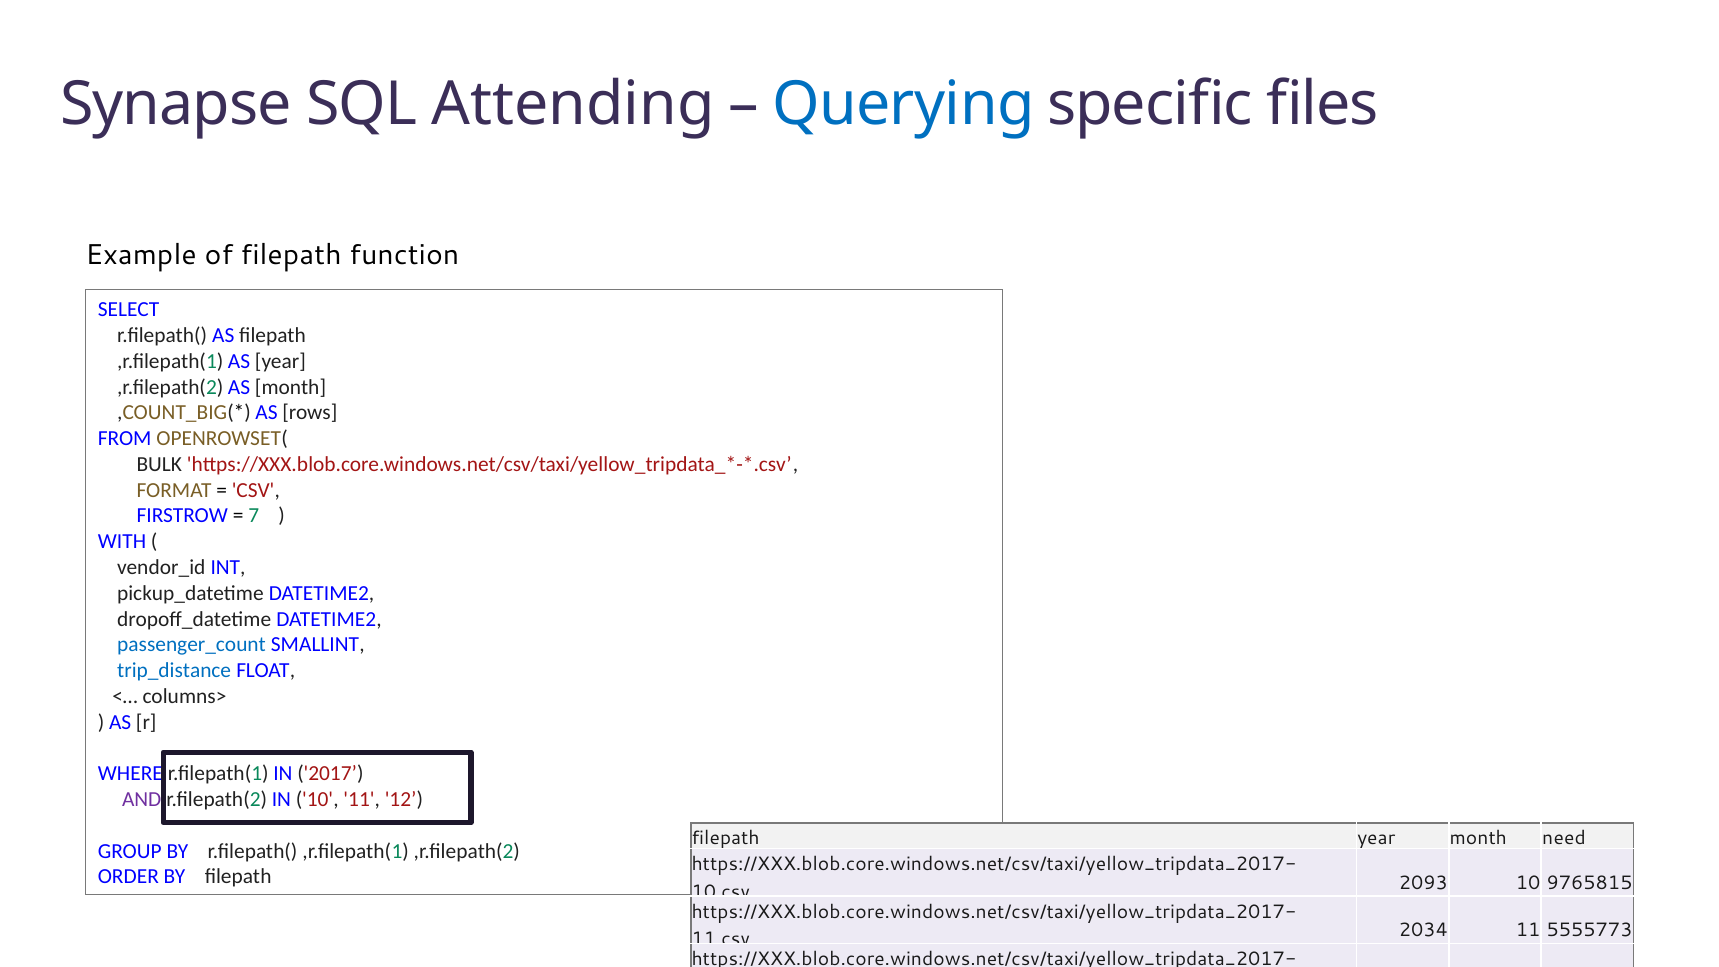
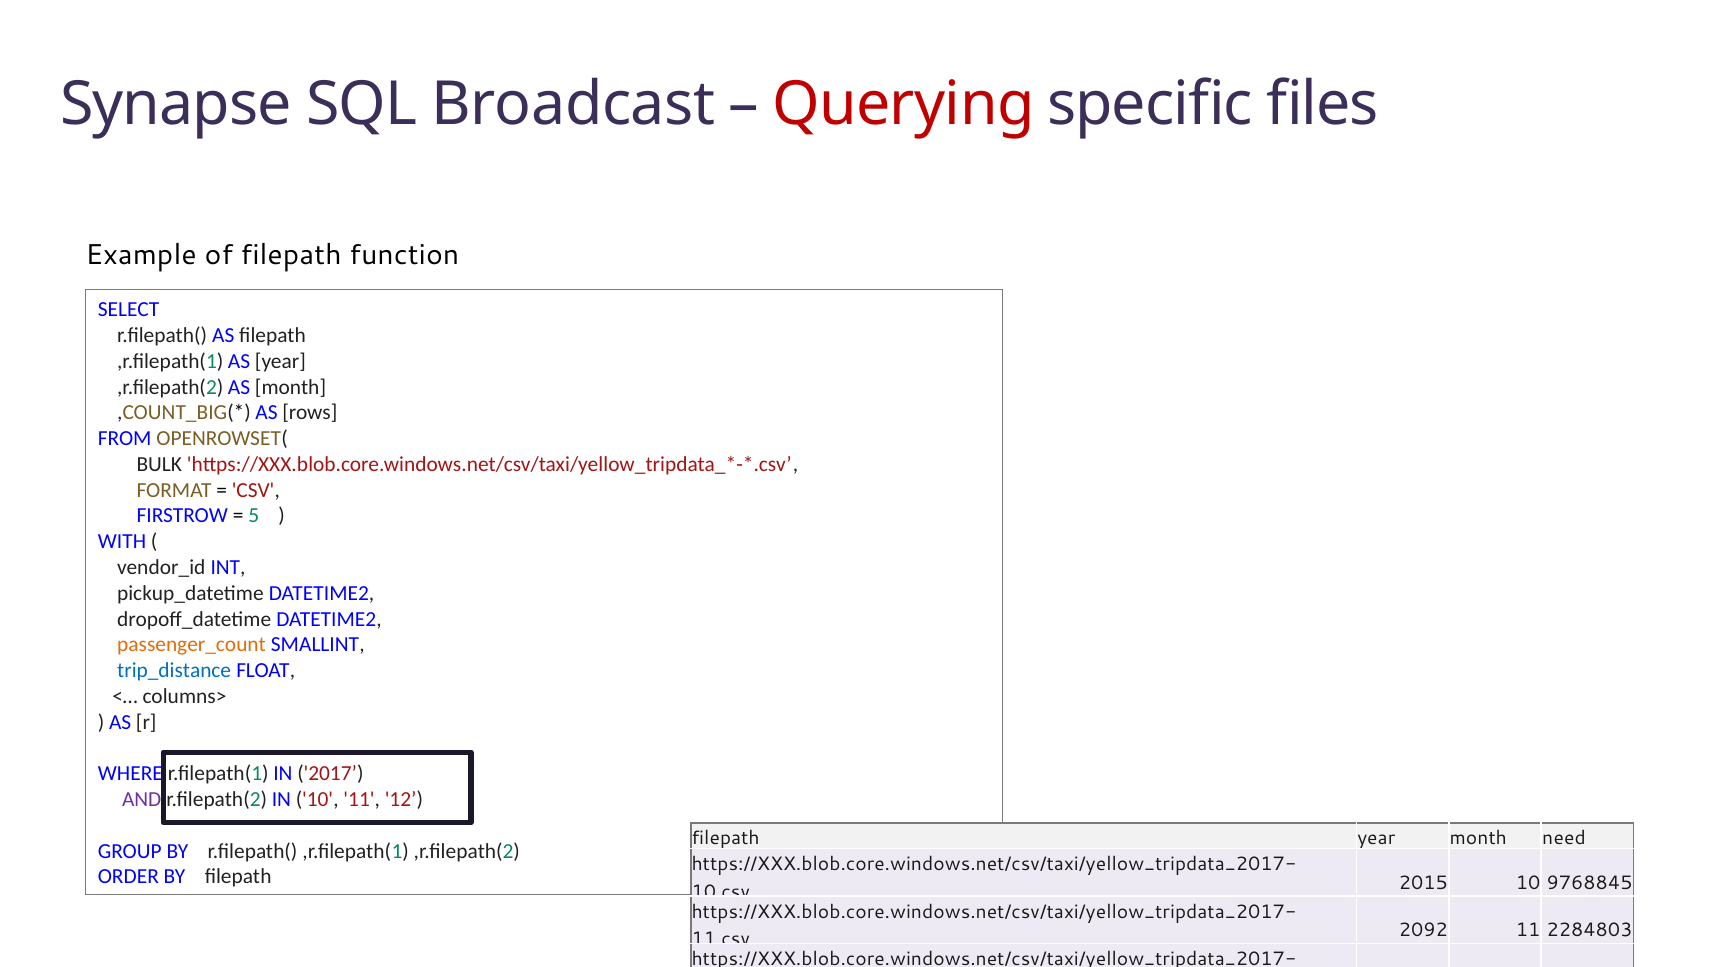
Attending: Attending -> Broadcast (573, 104)
Querying colour: blue -> red (903, 104)
7: 7 -> 5 (254, 516)
passenger_count colour: blue -> orange (192, 645)
2093: 2093 -> 2015 (1423, 883)
9765815: 9765815 -> 9768845 (1590, 883)
2034: 2034 -> 2092 (1423, 930)
5555773: 5555773 -> 2284803 (1590, 930)
